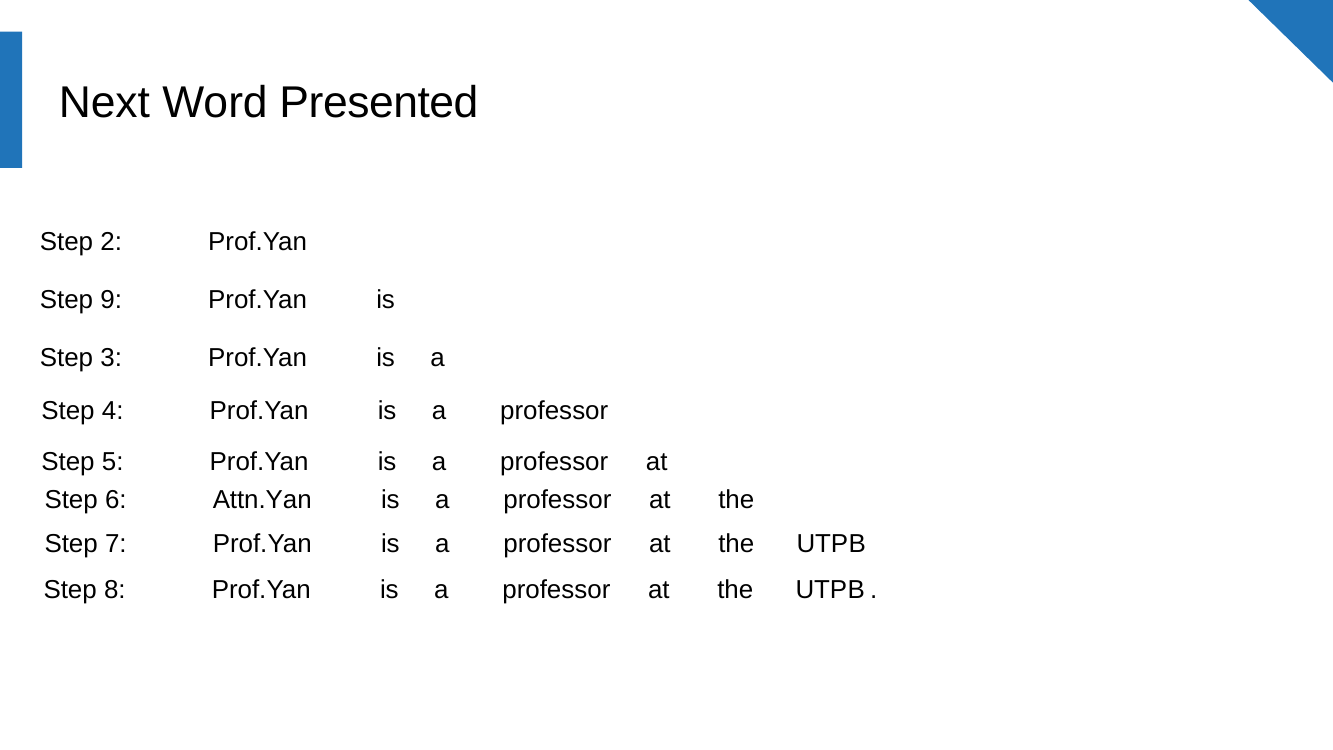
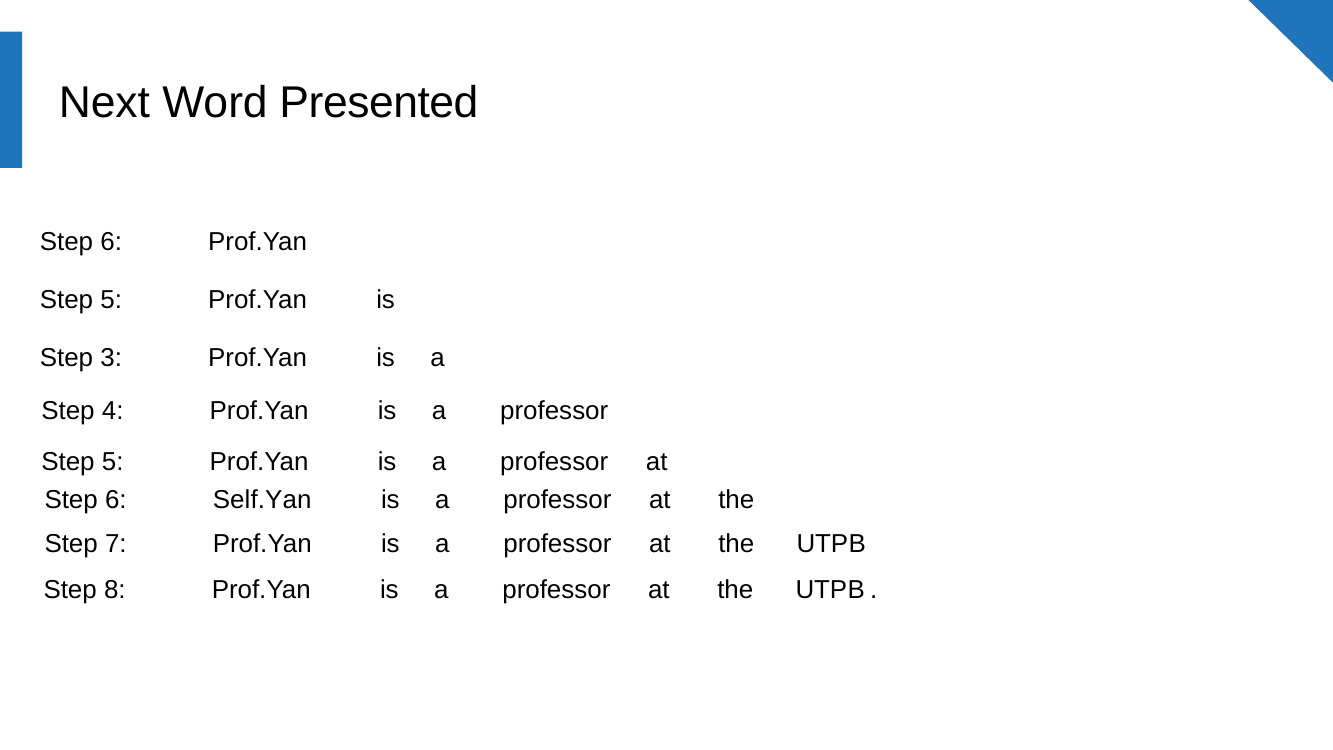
2: 2 -> 6 (111, 242)
9: 9 -> 5 (111, 300)
Attn.Yan: Attn.Yan -> Self.Yan (262, 500)
